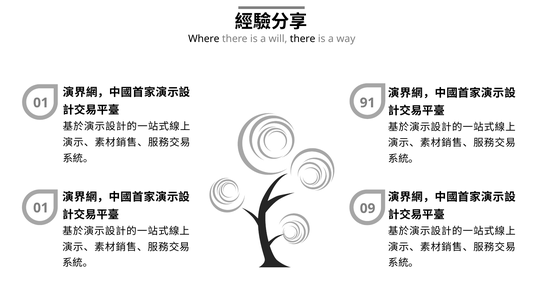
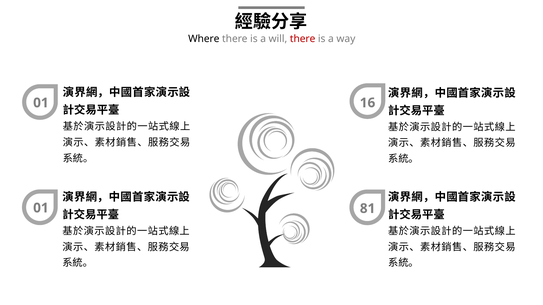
there colour: black -> red (303, 39)
91: 91 -> 16 (368, 103)
09: 09 -> 81 (368, 209)
